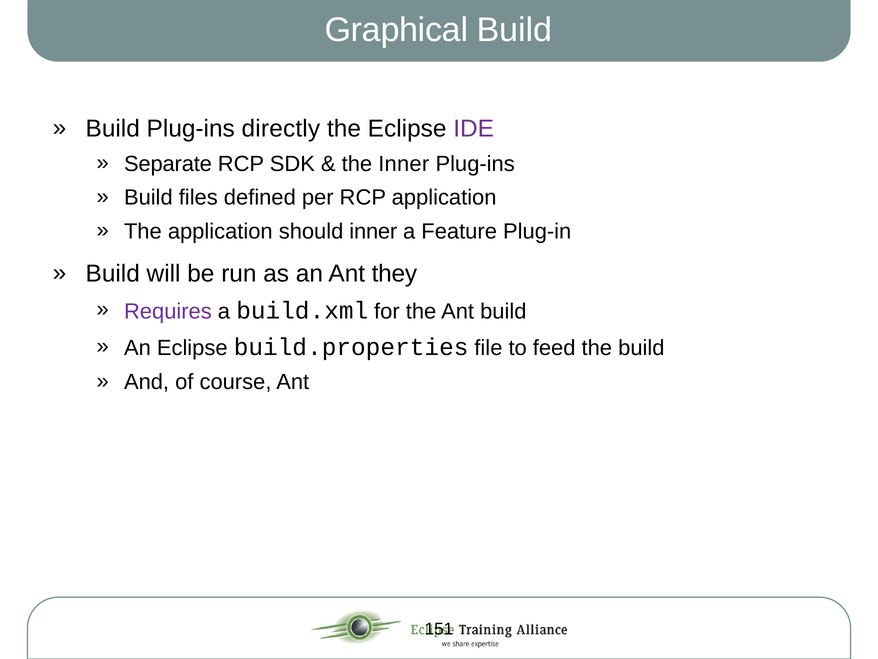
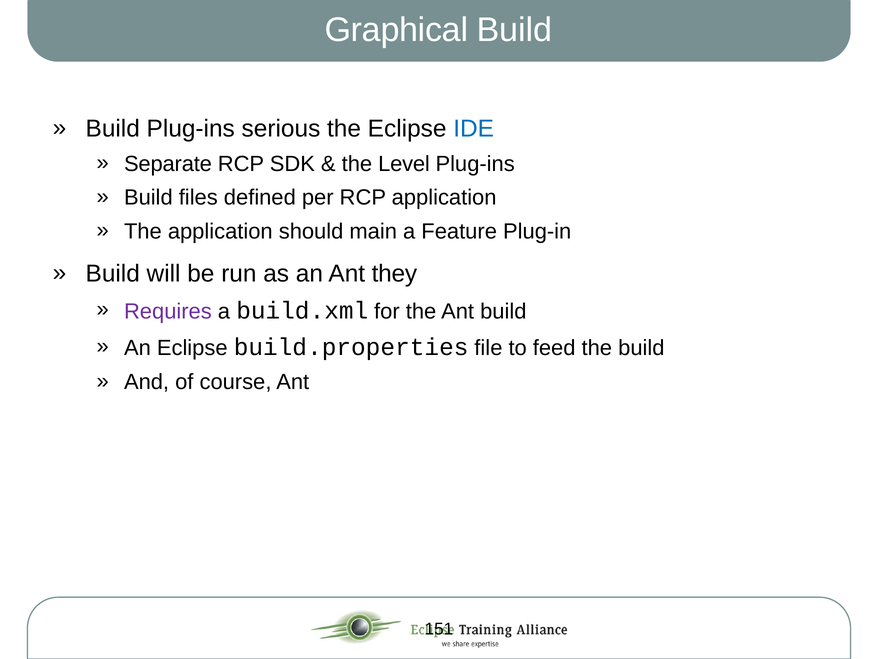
directly: directly -> serious (281, 129)
IDE colour: purple -> blue (474, 129)
the Inner: Inner -> Level (404, 164)
should inner: inner -> main (373, 231)
